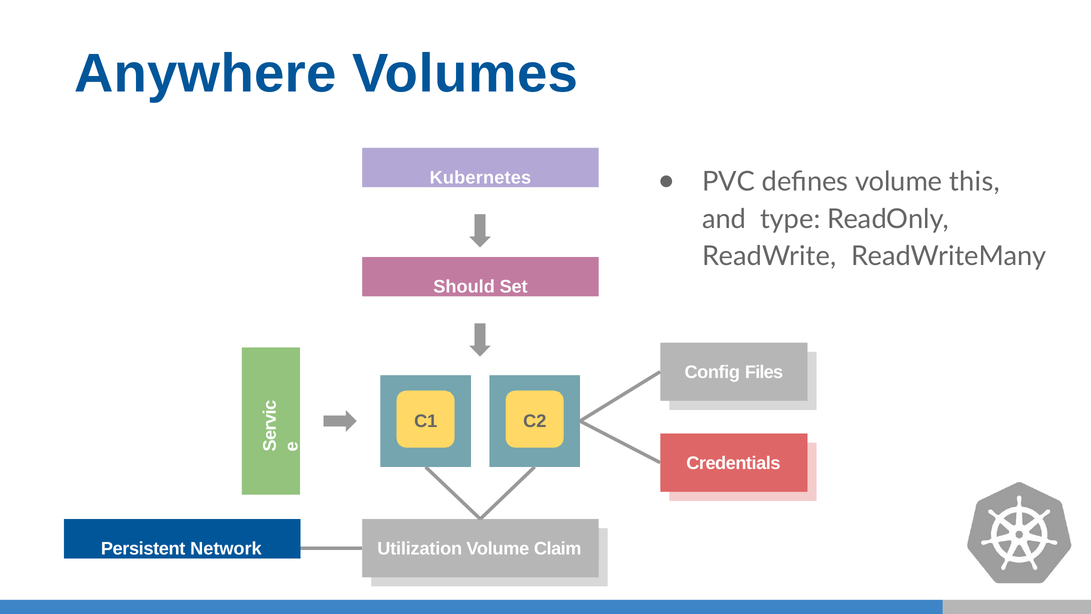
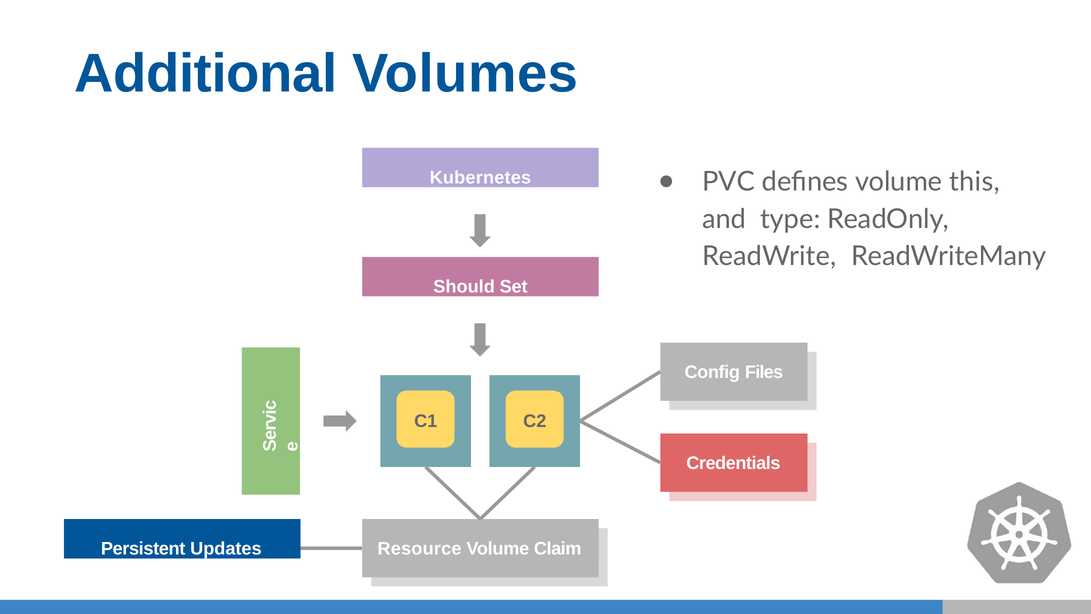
Anywhere: Anywhere -> Additional (206, 74)
Network: Network -> Updates (226, 549)
Utilization: Utilization -> Resource (420, 548)
